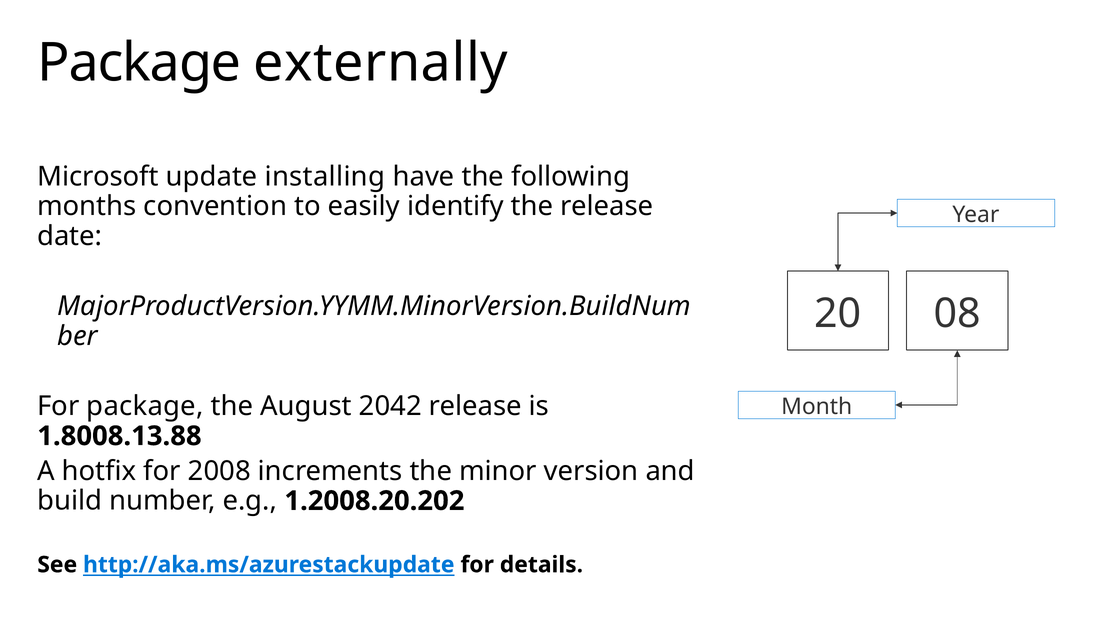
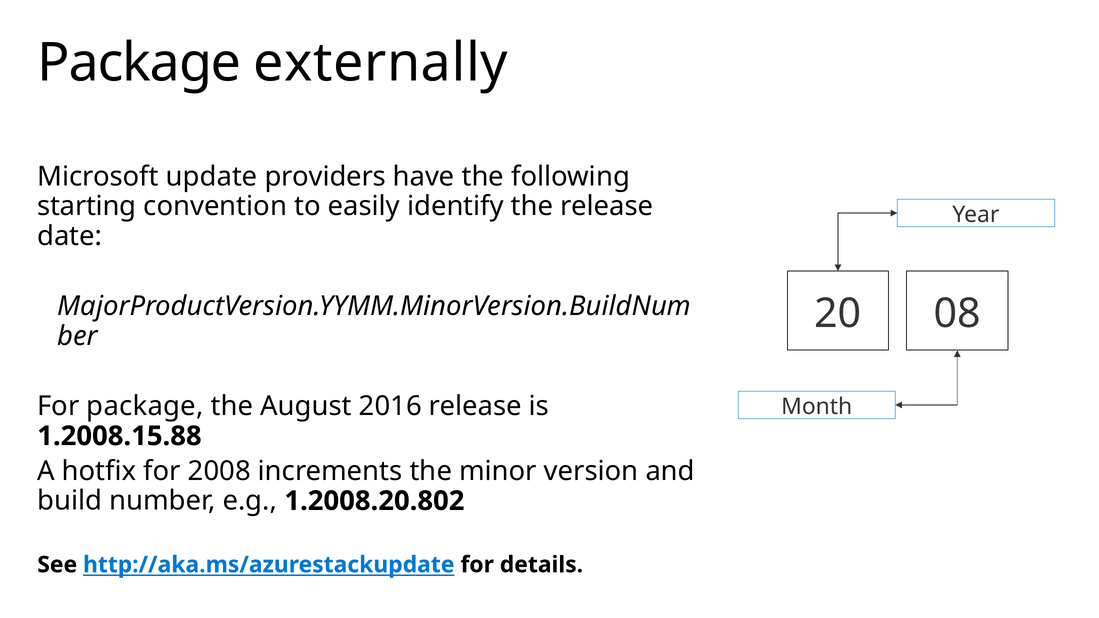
installing: installing -> providers (325, 177)
months: months -> starting (87, 206)
2042: 2042 -> 2016 (390, 406)
1.8008.13.88: 1.8008.13.88 -> 1.2008.15.88 (119, 436)
1.2008.20.202: 1.2008.20.202 -> 1.2008.20.802 (374, 501)
